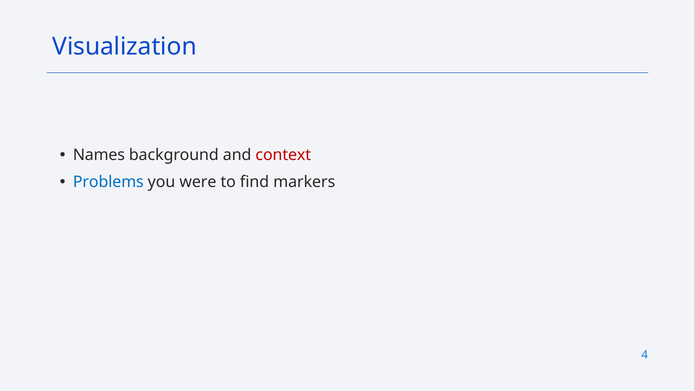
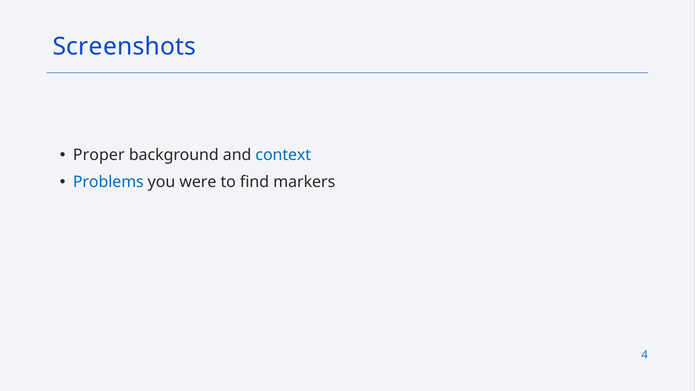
Visualization: Visualization -> Screenshots (124, 46)
Names: Names -> Proper (99, 155)
context colour: red -> blue (283, 155)
